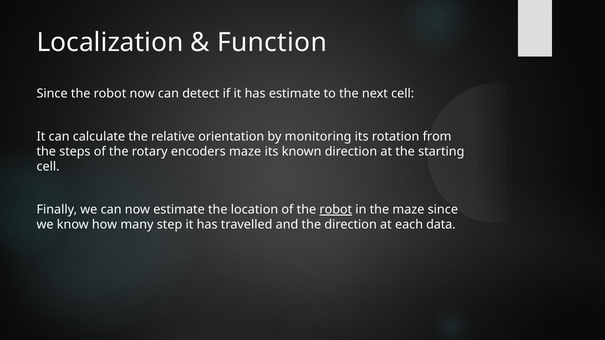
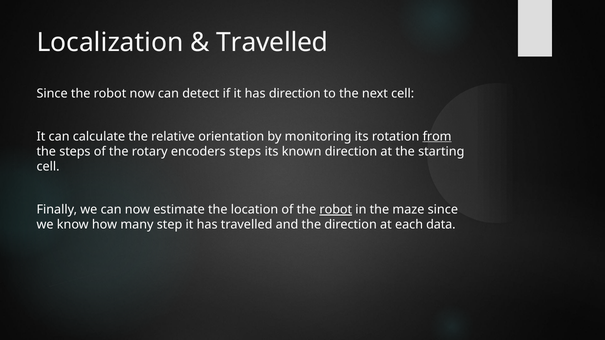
Function: Function -> Travelled (272, 42)
has estimate: estimate -> direction (295, 94)
from underline: none -> present (437, 137)
encoders maze: maze -> steps (245, 152)
